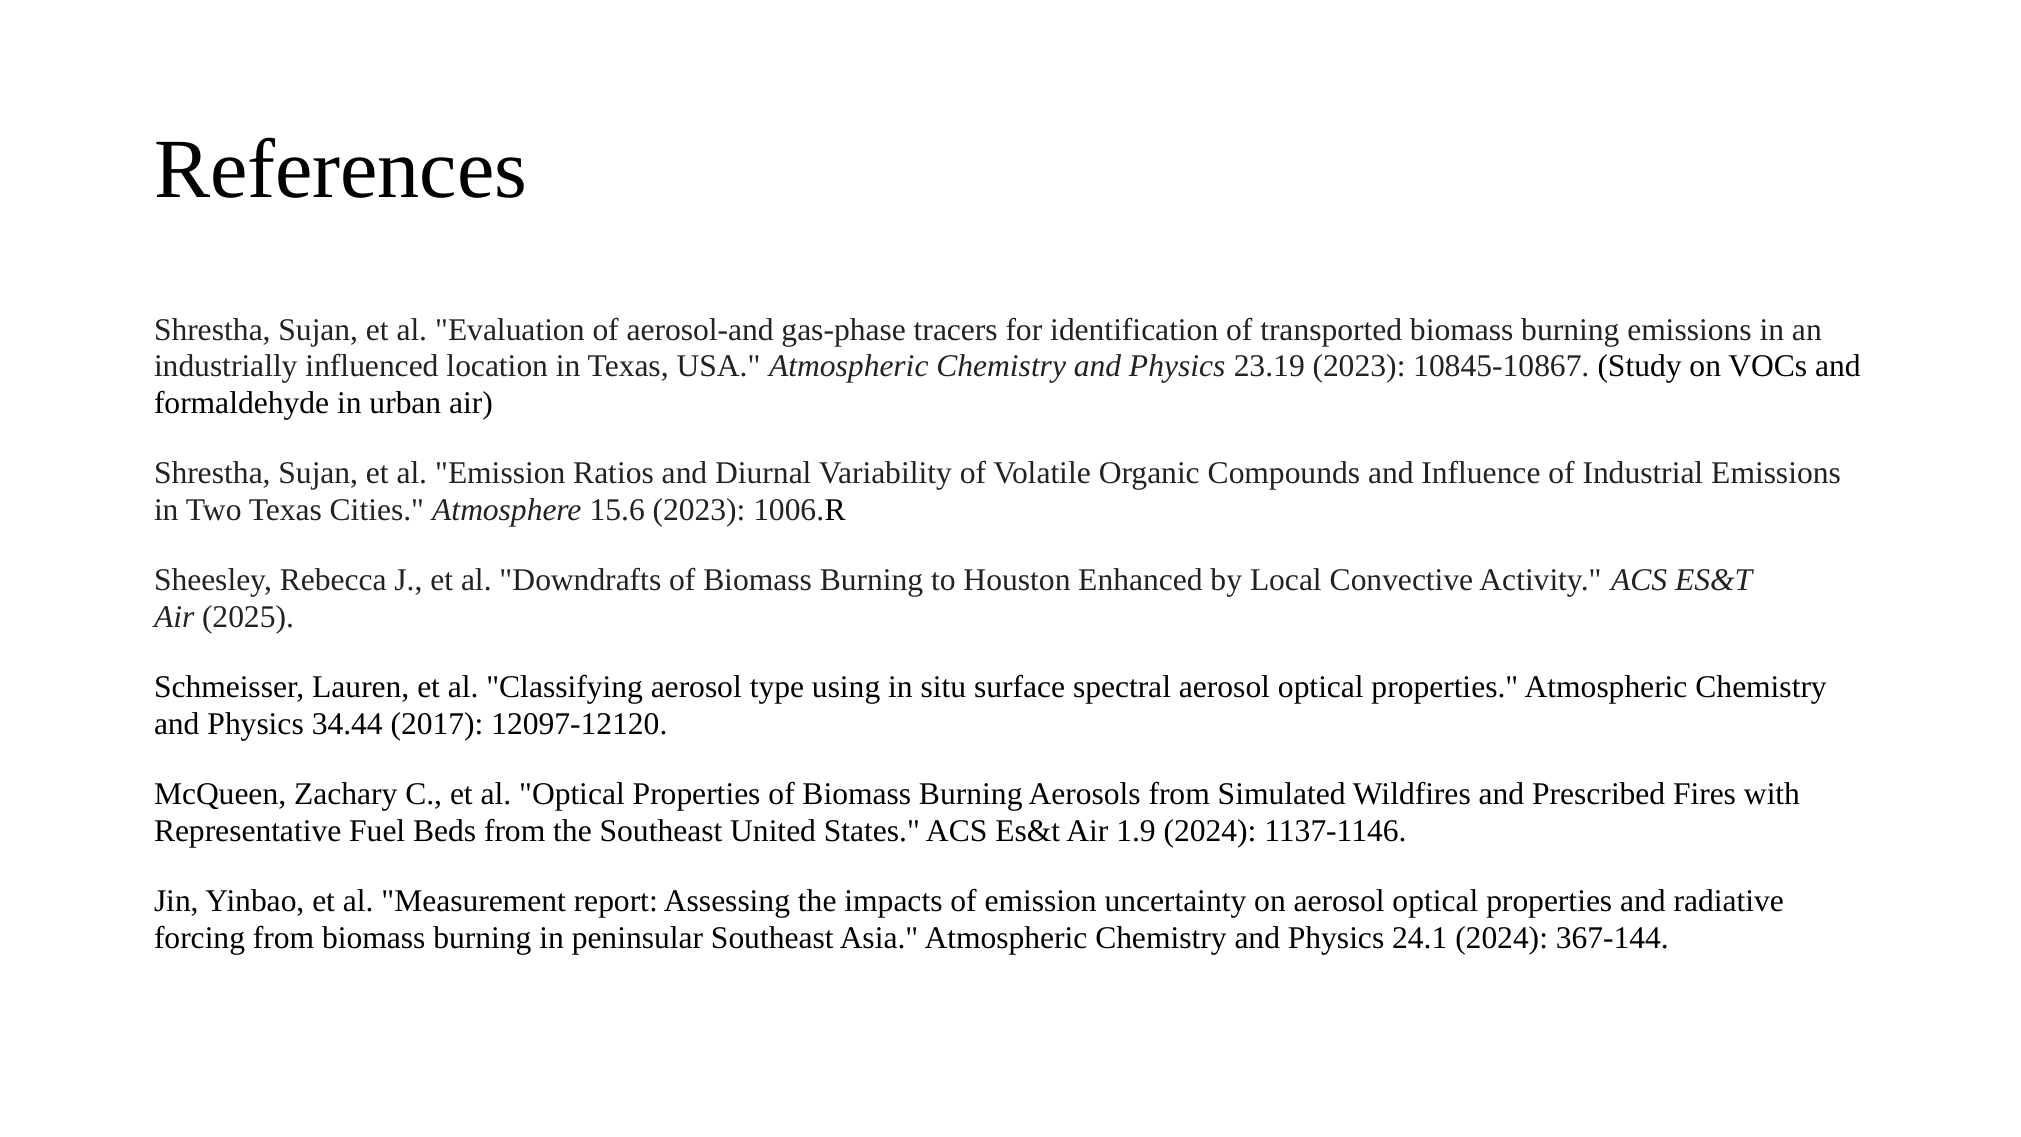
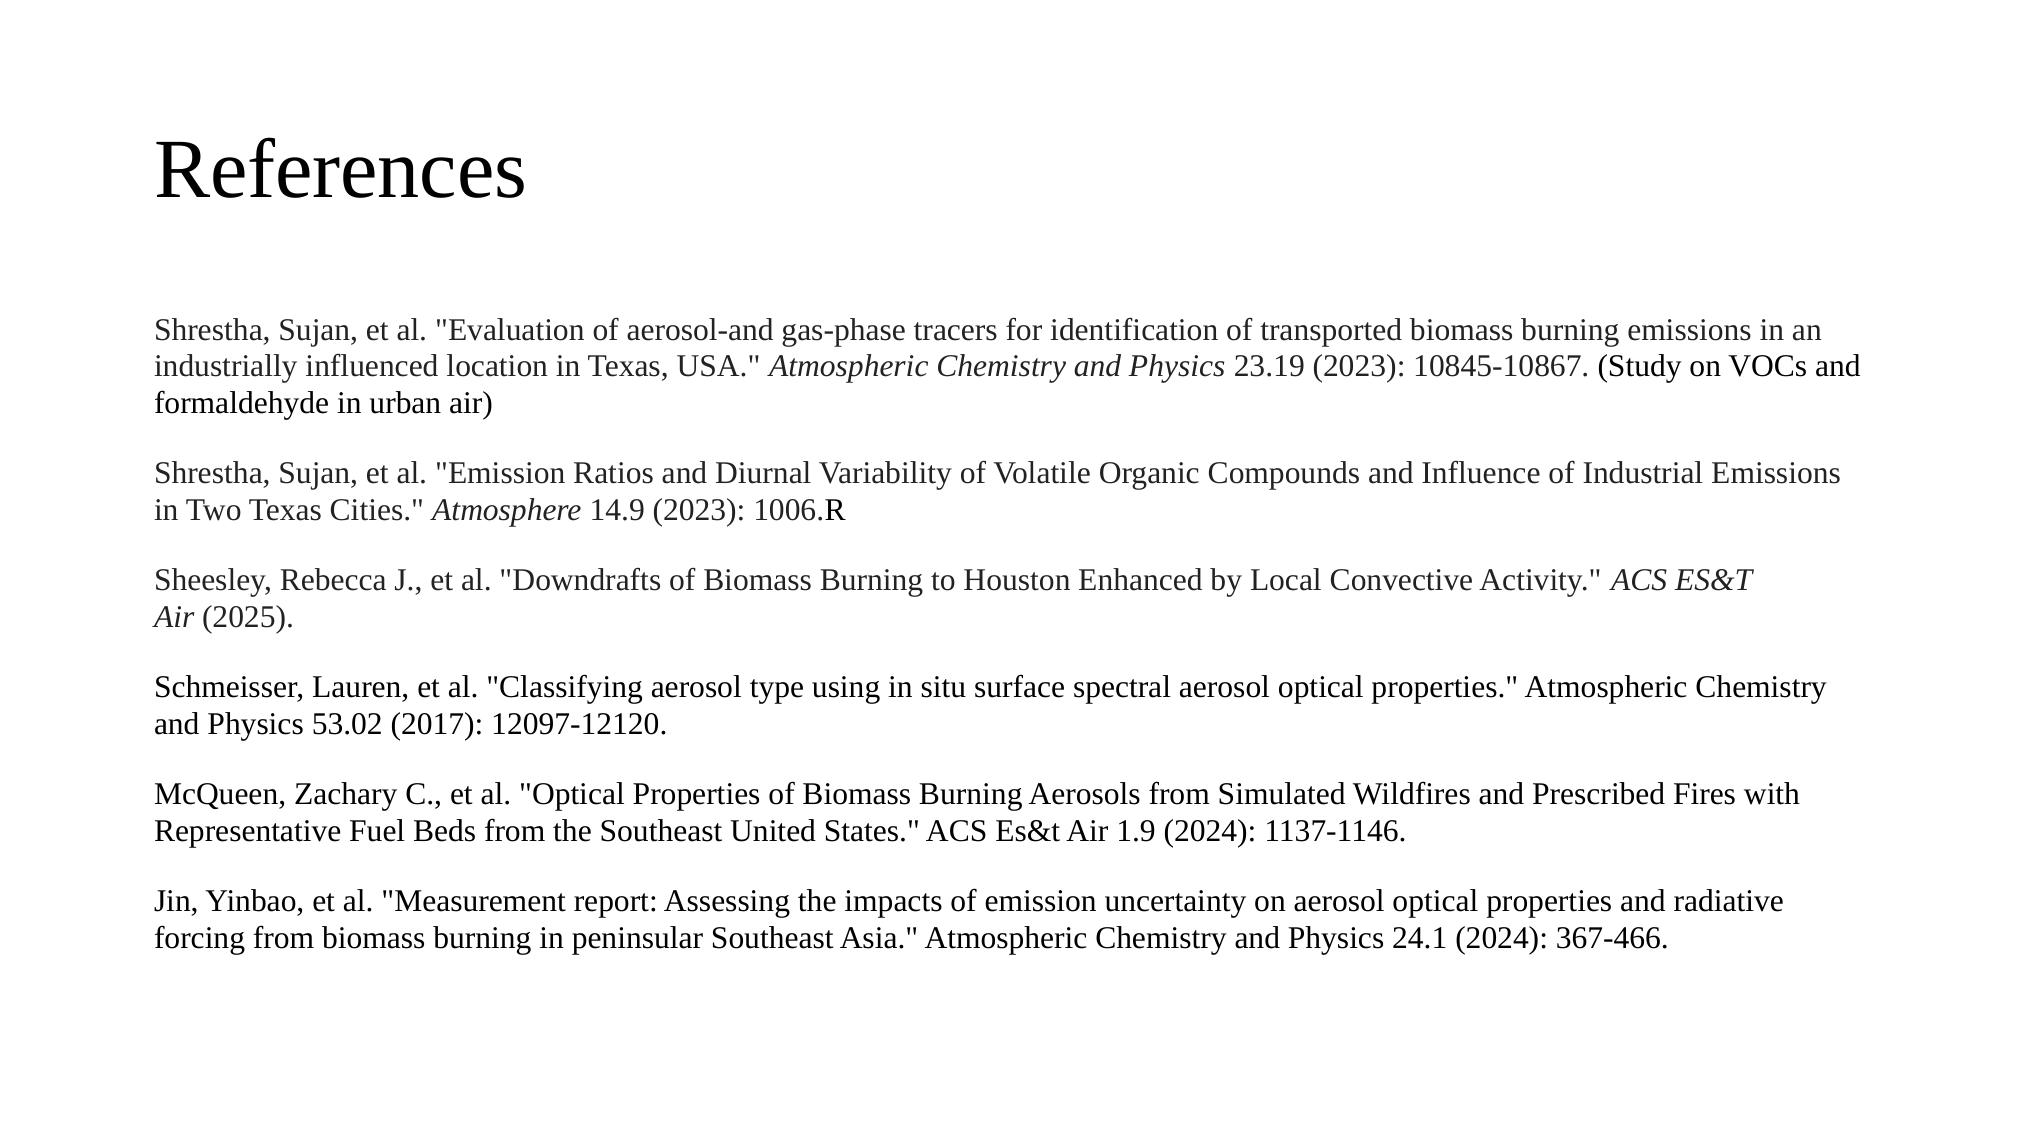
15.6: 15.6 -> 14.9 (617, 510)
34.44: 34.44 -> 53.02 (347, 724)
367-144: 367-144 -> 367-466 (1612, 938)
